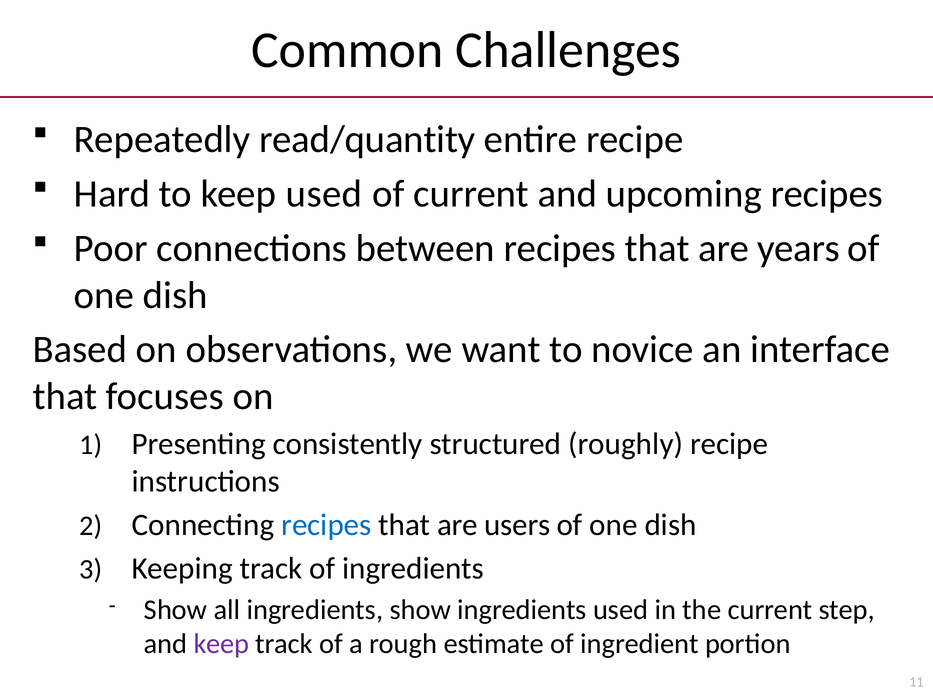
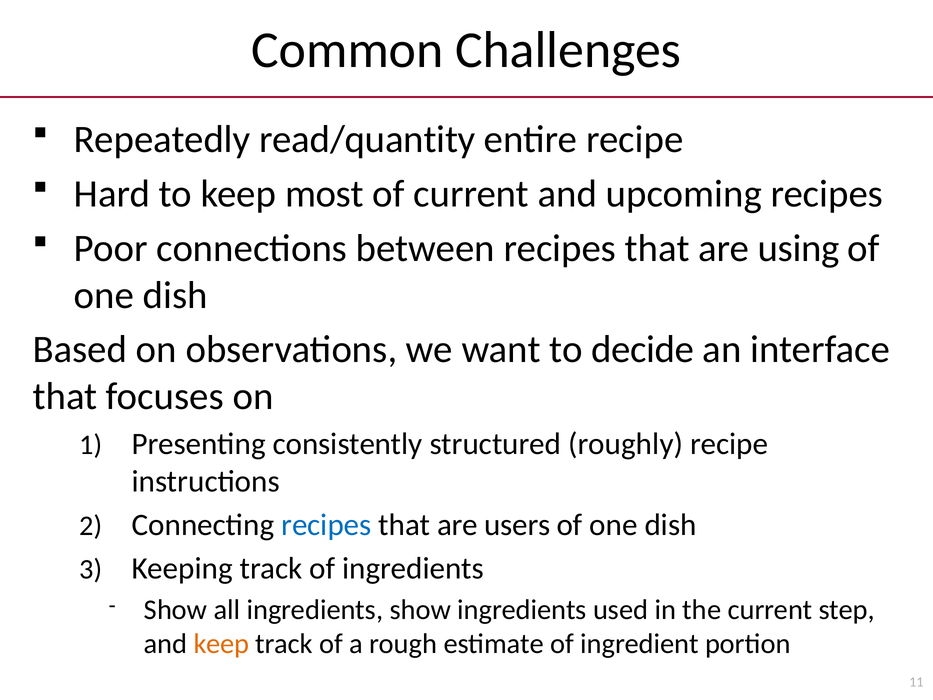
keep used: used -> most (324, 194)
years: years -> using (799, 248)
novice: novice -> decide (643, 350)
keep colour: purple -> orange (222, 644)
